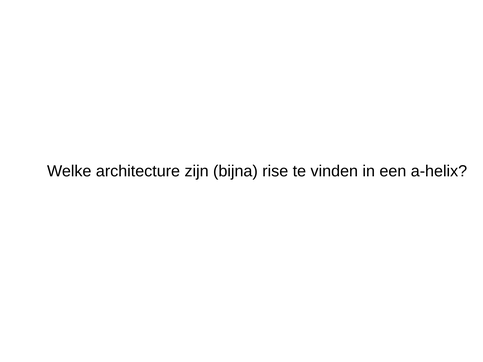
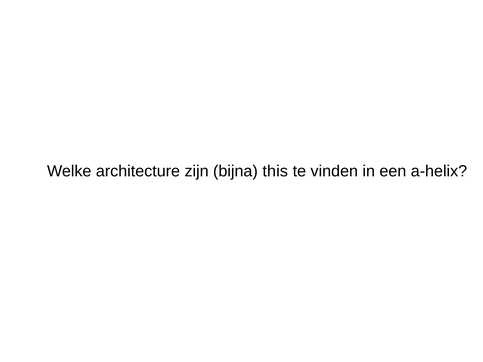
rise: rise -> this (275, 171)
